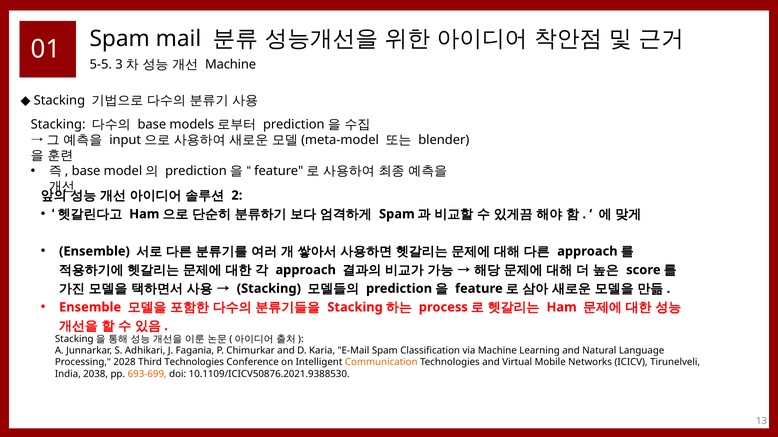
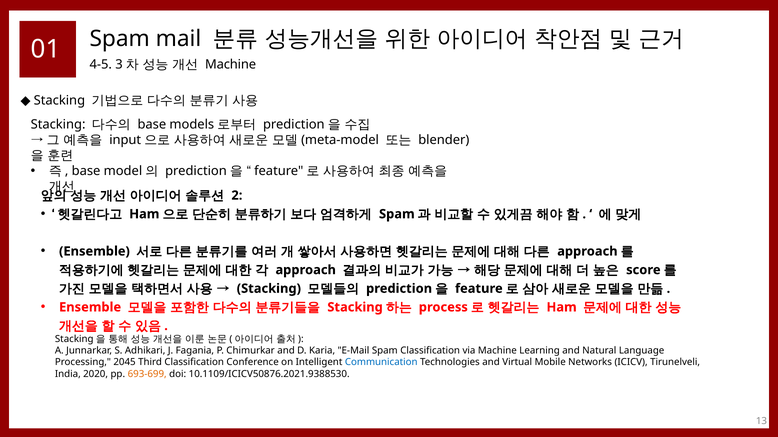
5-5: 5-5 -> 4-5 (101, 65)
2028: 2028 -> 2045 (125, 363)
Third Technologies: Technologies -> Classification (194, 363)
Communication colour: orange -> blue (381, 363)
2038: 2038 -> 2020 (96, 374)
